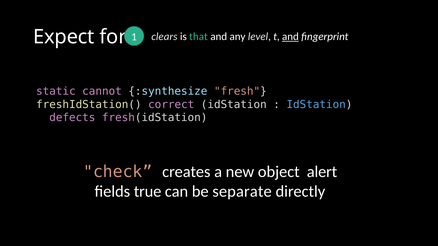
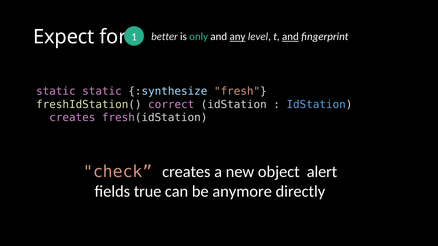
clears: clears -> better (164, 37)
that: that -> only (199, 37)
any underline: none -> present (237, 37)
static cannot: cannot -> static (102, 91)
defects: defects -> creates (72, 118)
separate: separate -> anymore (242, 192)
